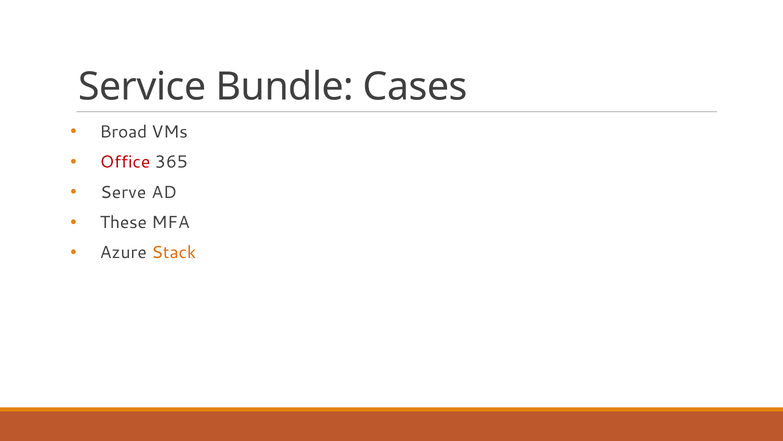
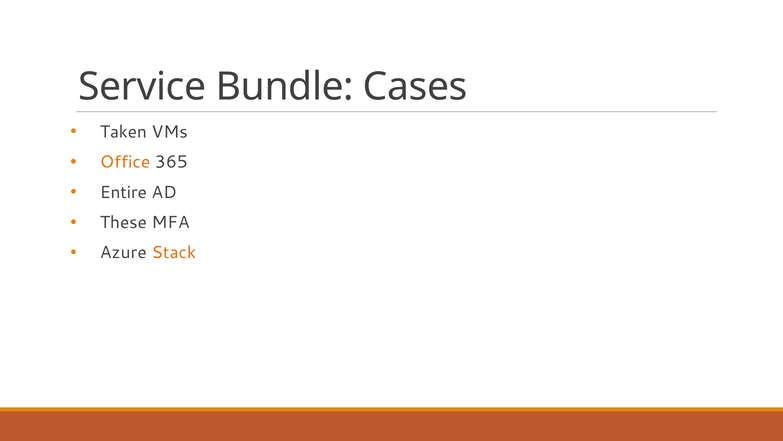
Broad: Broad -> Taken (123, 132)
Office colour: red -> orange (125, 162)
Serve: Serve -> Entire (123, 192)
